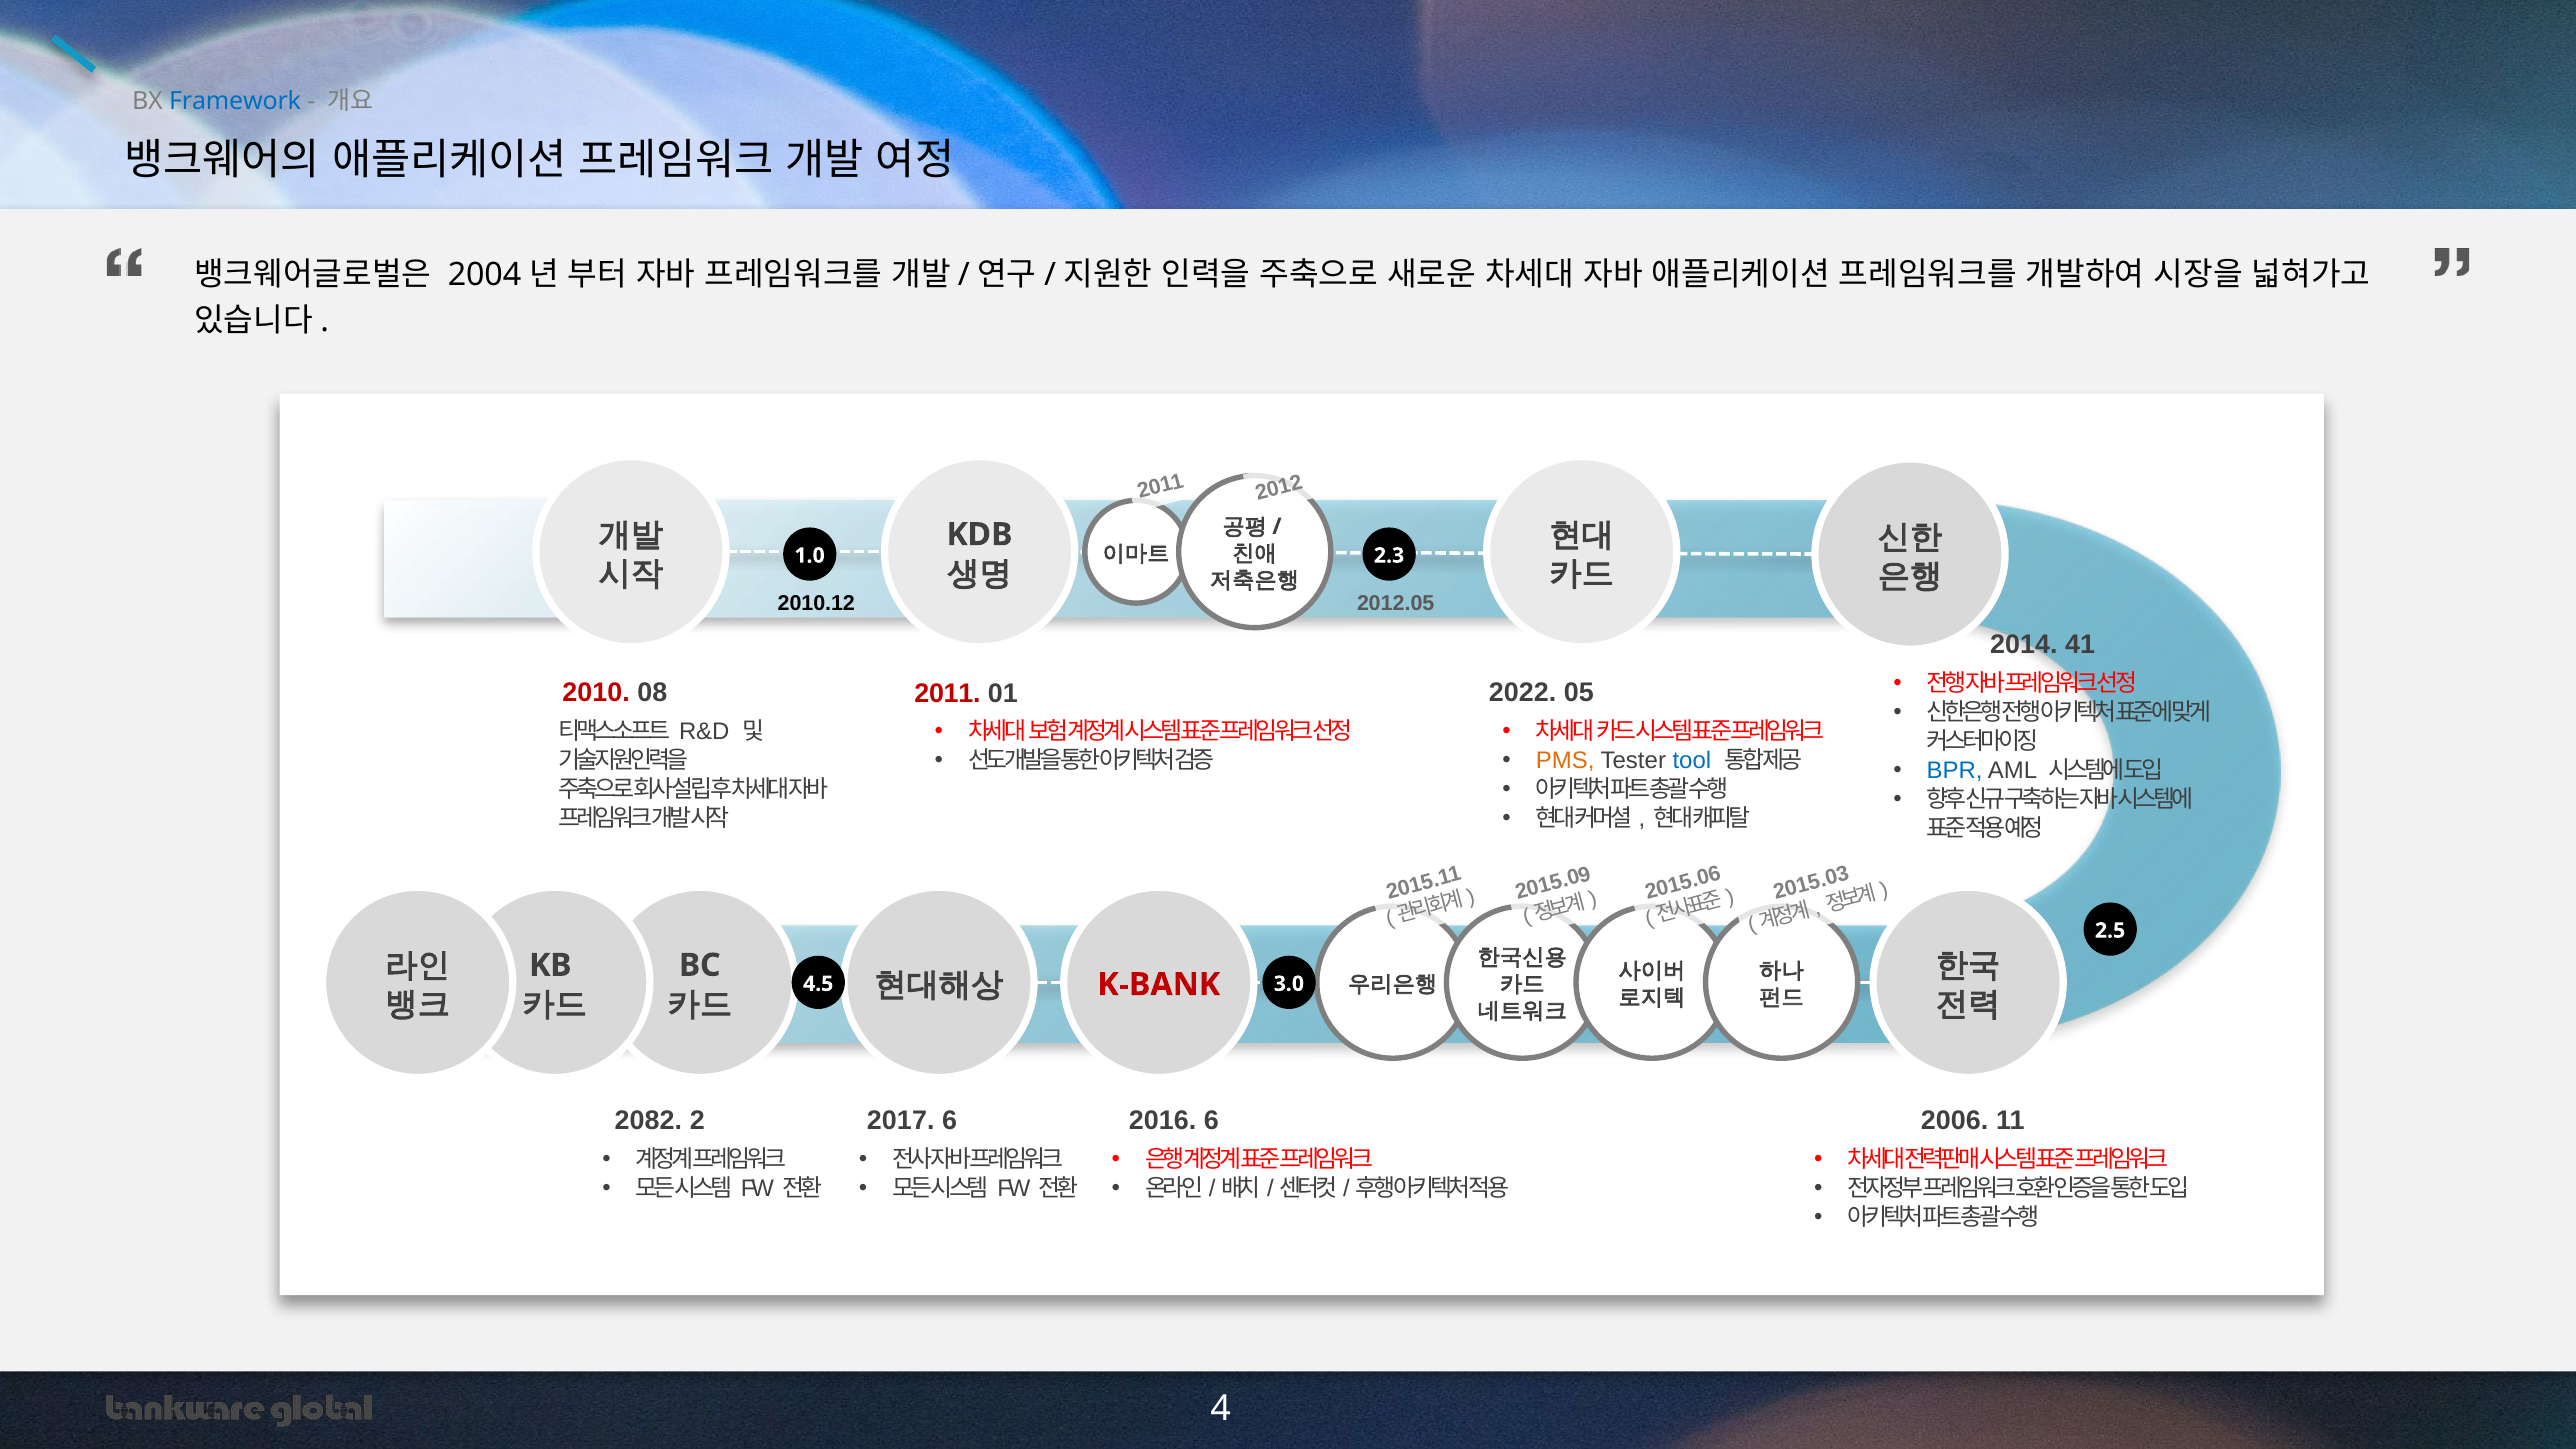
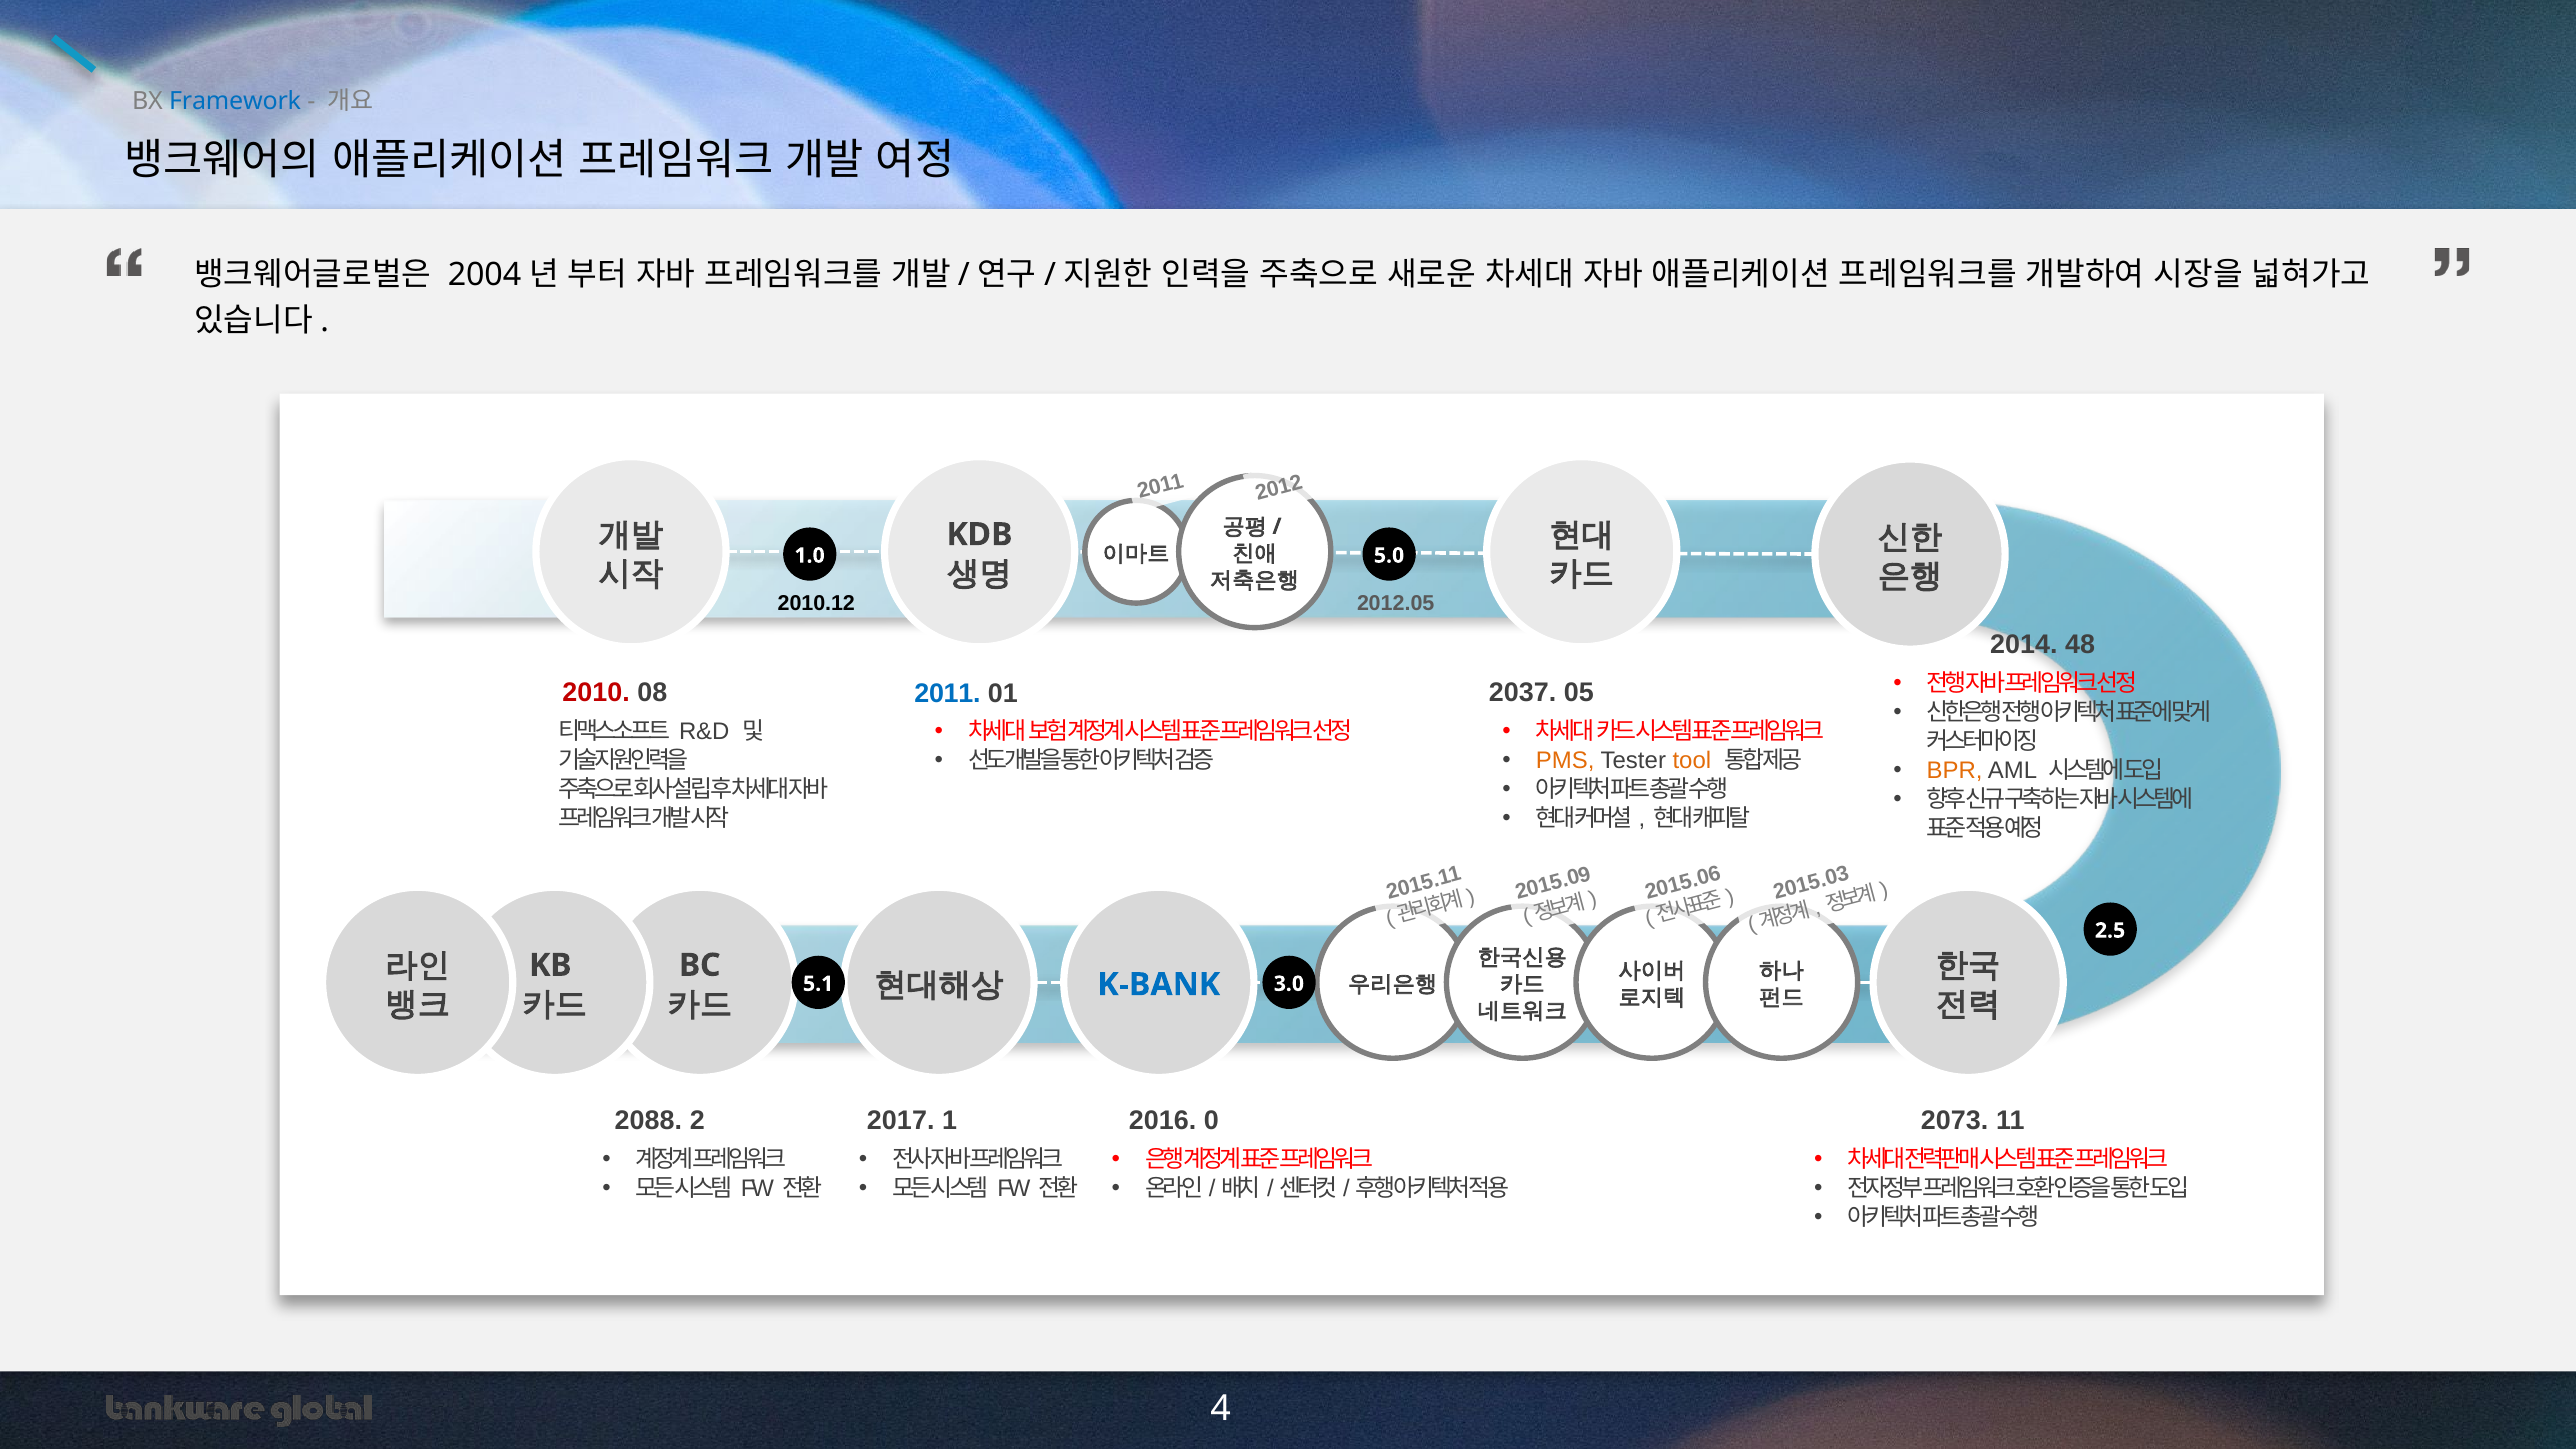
2.3: 2.3 -> 5.0 (1389, 556)
41: 41 -> 48 (2080, 645)
2022: 2022 -> 2037 (1523, 692)
2011 colour: red -> blue (947, 693)
tool colour: blue -> orange (1692, 761)
BPR colour: blue -> orange (1955, 771)
K-BANK colour: red -> blue (1159, 985)
4.5: 4.5 -> 5.1 (818, 984)
2082: 2082 -> 2088 (648, 1120)
2017 6: 6 -> 1 (949, 1120)
2016 6: 6 -> 0 (1211, 1120)
2006: 2006 -> 2073 (1955, 1120)
